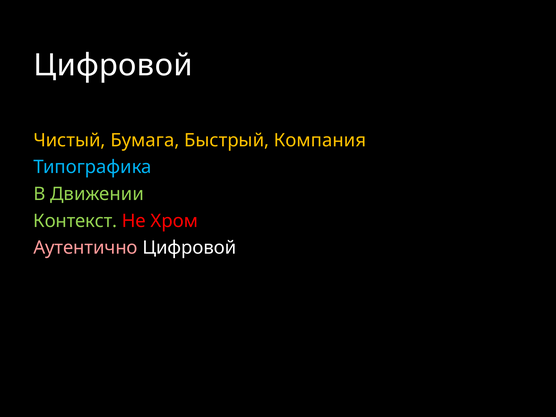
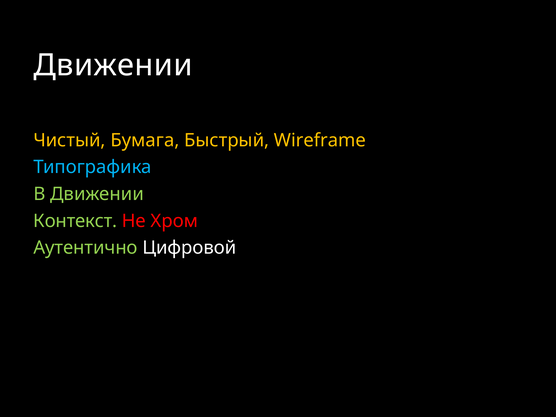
Цифровой: Цифровой -> Движении (113, 65)
Компания: Компания -> Wireframe (320, 140)
Аутентично colour: pink -> light green (86, 248)
